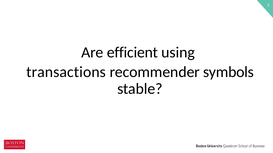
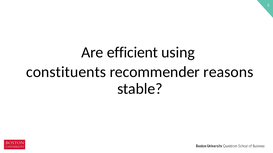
transactions: transactions -> constituents (66, 72)
symbols: symbols -> reasons (228, 72)
